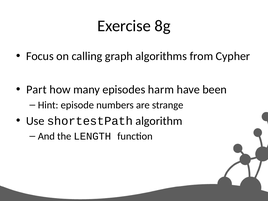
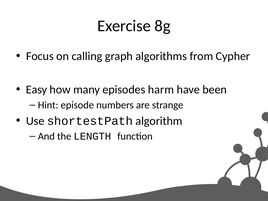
Part: Part -> Easy (37, 90)
